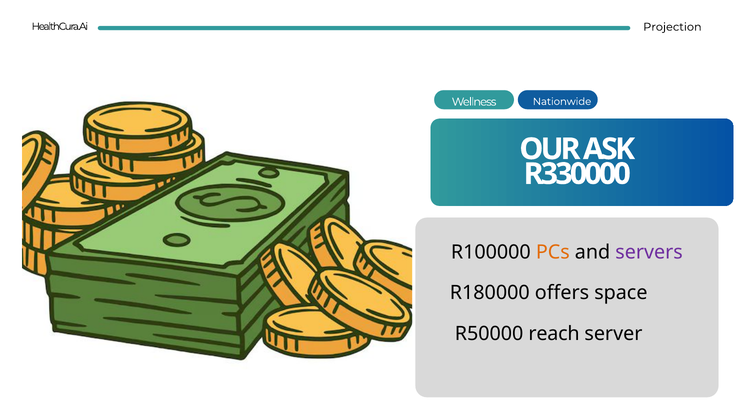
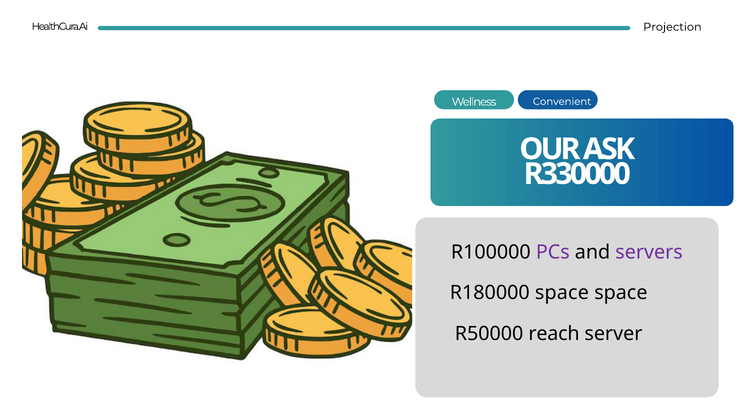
Nationwide: Nationwide -> Convenient (562, 102)
PCs colour: orange -> purple (553, 252)
R180000 offers: offers -> space (562, 293)
